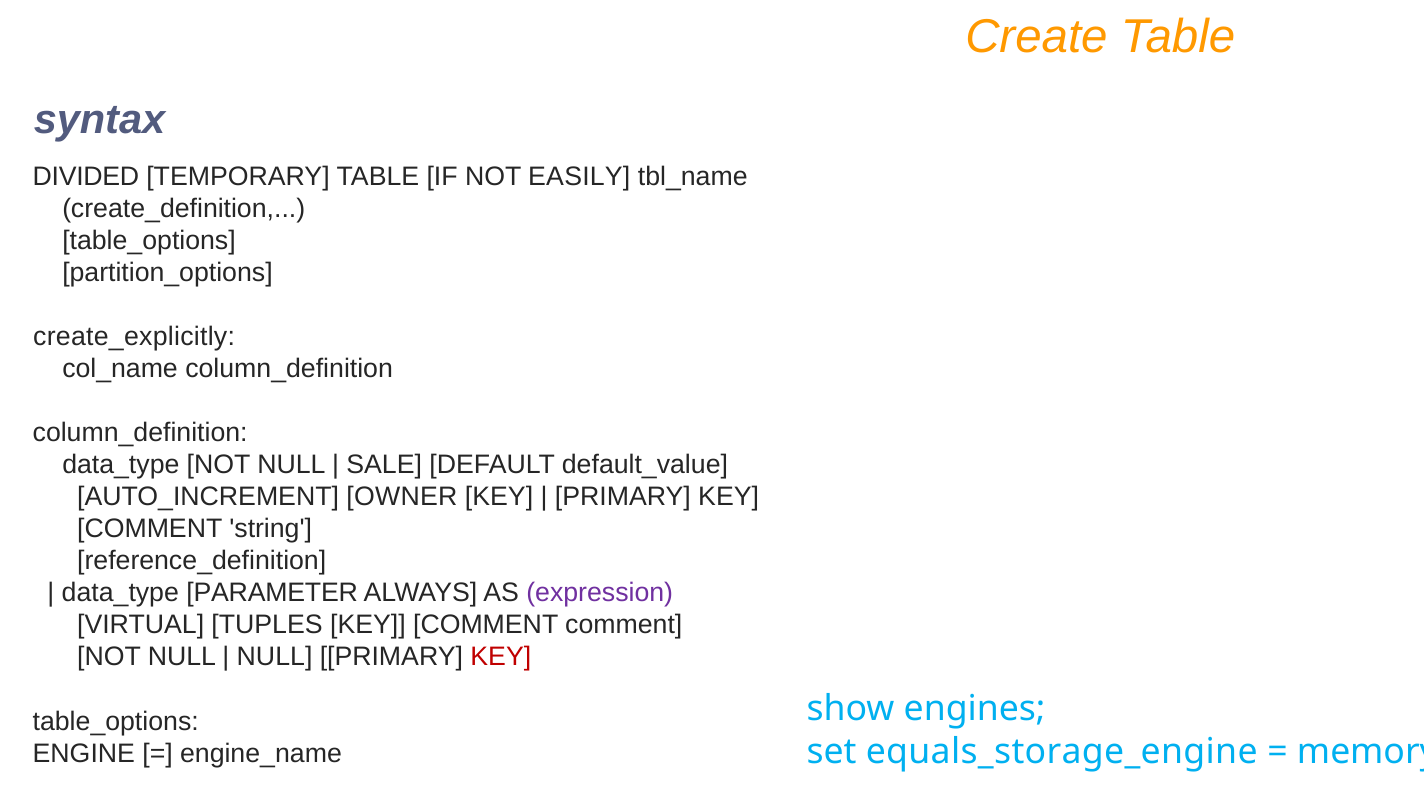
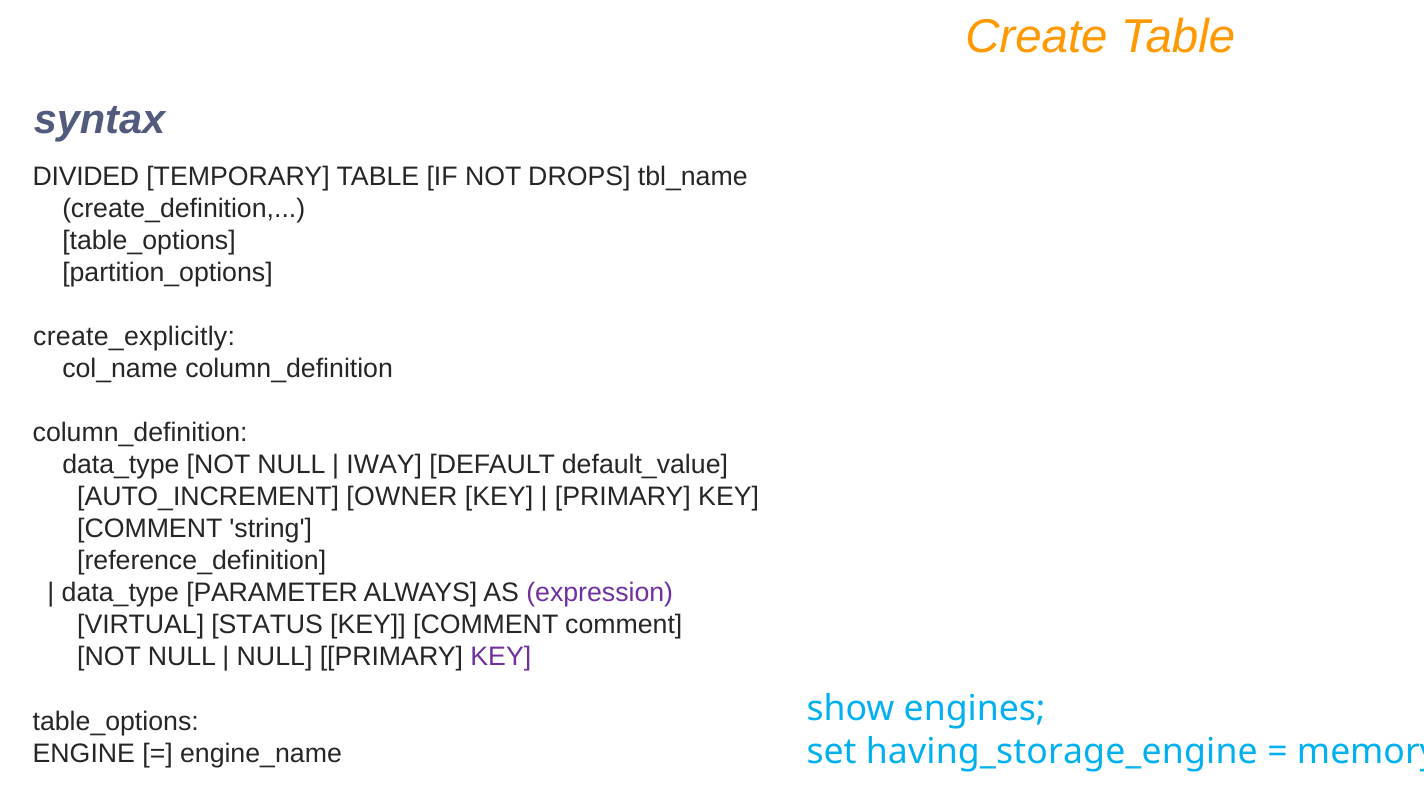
EASILY: EASILY -> DROPS (579, 177)
SALE: SALE -> IWAY (384, 465)
TUPLES: TUPLES -> STATUS (267, 625)
KEY colour: red -> purple (501, 657)
equals_storage_engine: equals_storage_engine -> having_storage_engine (1062, 751)
